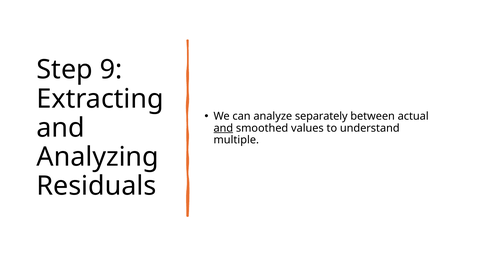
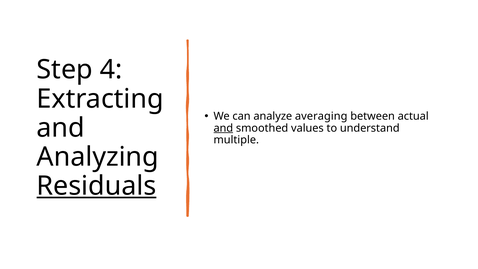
9: 9 -> 4 (111, 70)
separately: separately -> averaging (321, 116)
Residuals underline: none -> present (96, 186)
